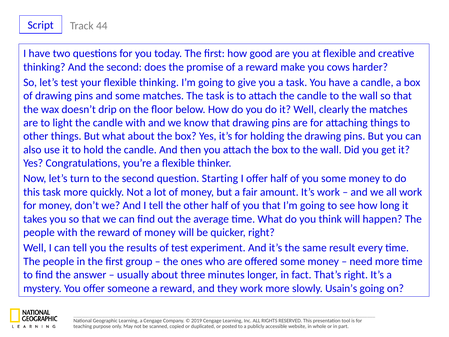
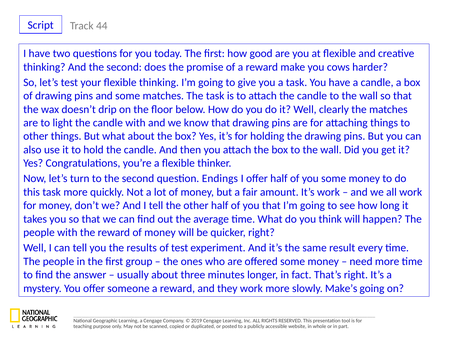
Starting: Starting -> Endings (220, 178)
Usain’s: Usain’s -> Make’s (341, 288)
